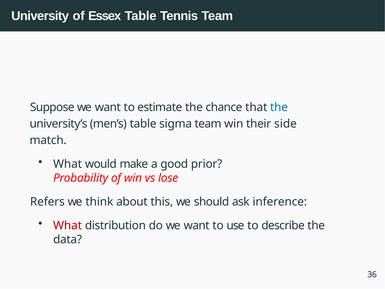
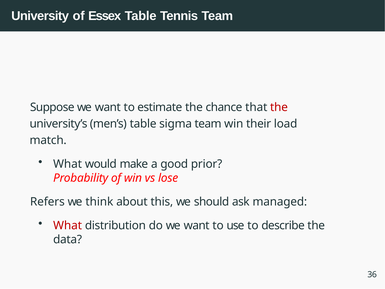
the colour: blue -> red (279, 107)
side: side -> load (286, 124)
inference: inference -> managed (280, 202)
